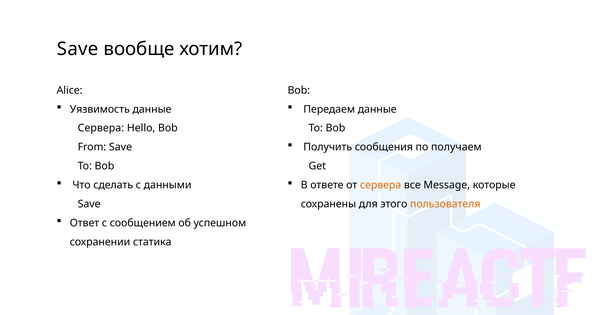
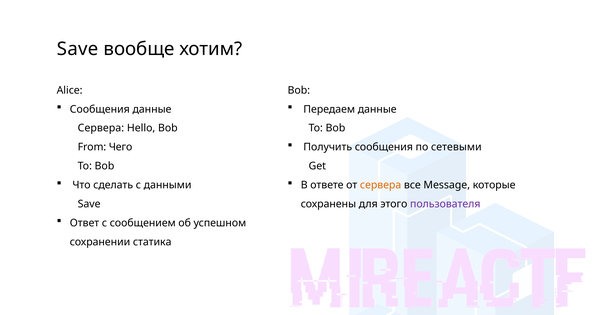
Уязвимость: Уязвимость -> Сообщения (100, 109)
получаем: получаем -> сетевыми (456, 147)
From Save: Save -> Чего (121, 147)
пользователя colour: orange -> purple (445, 204)
